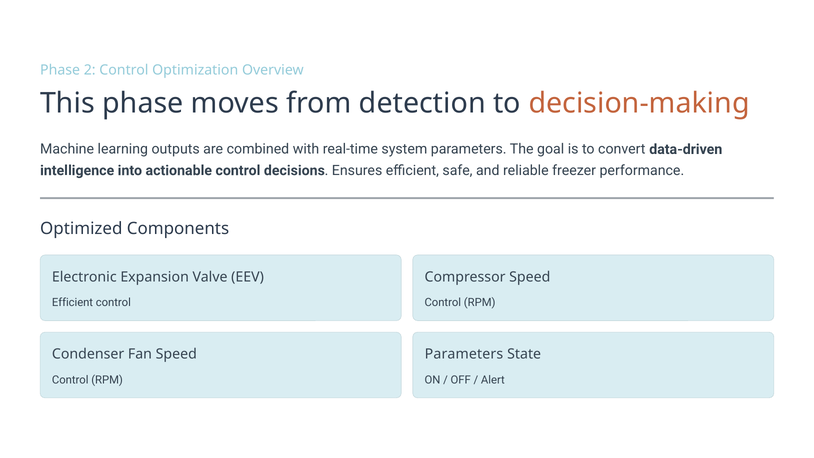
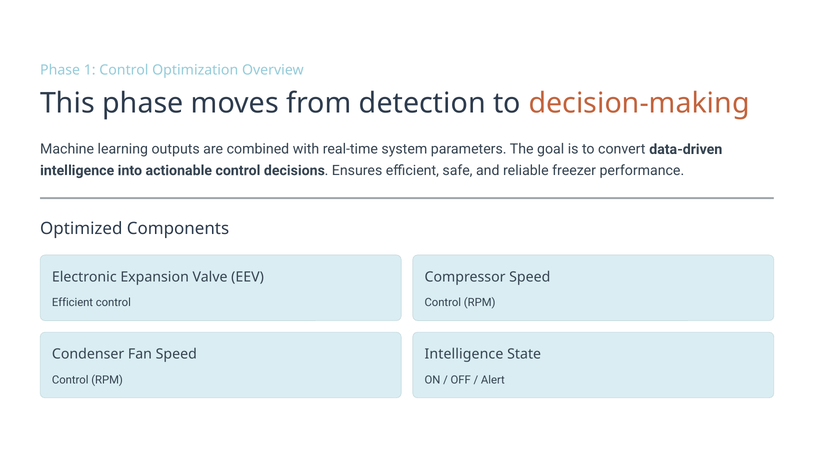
2: 2 -> 1 (90, 70)
Parameters: Parameters -> Intelligence (464, 354)
